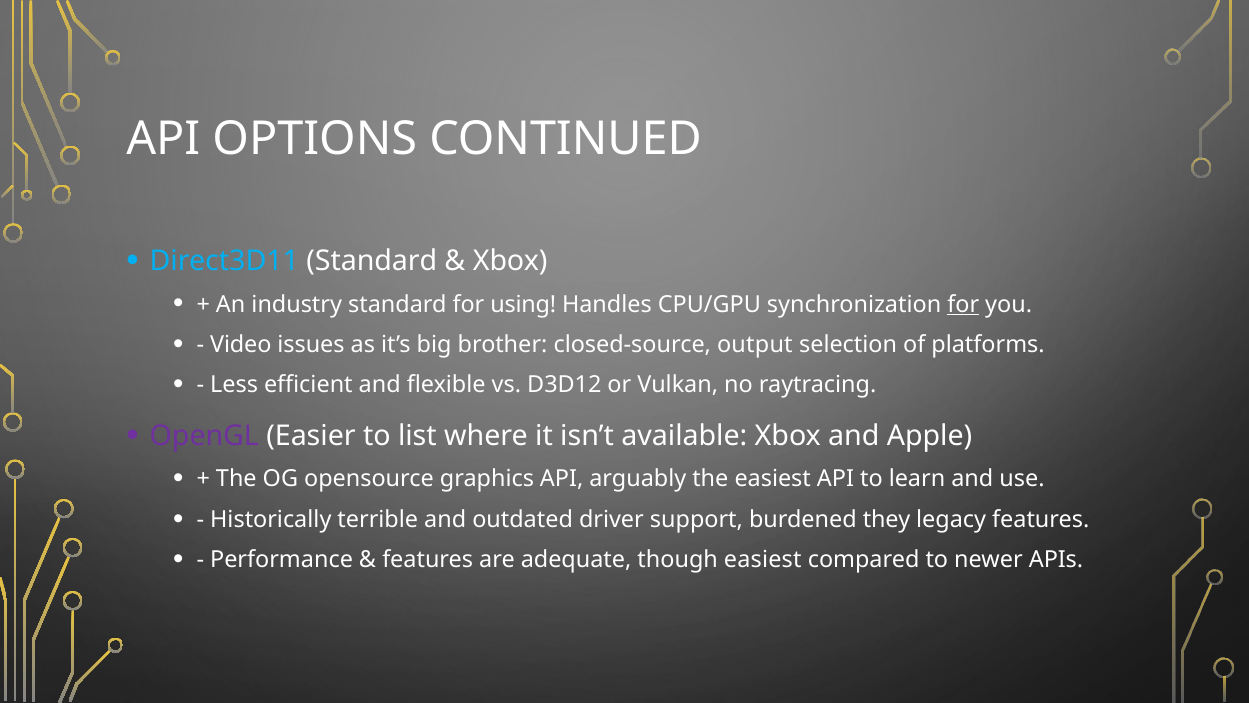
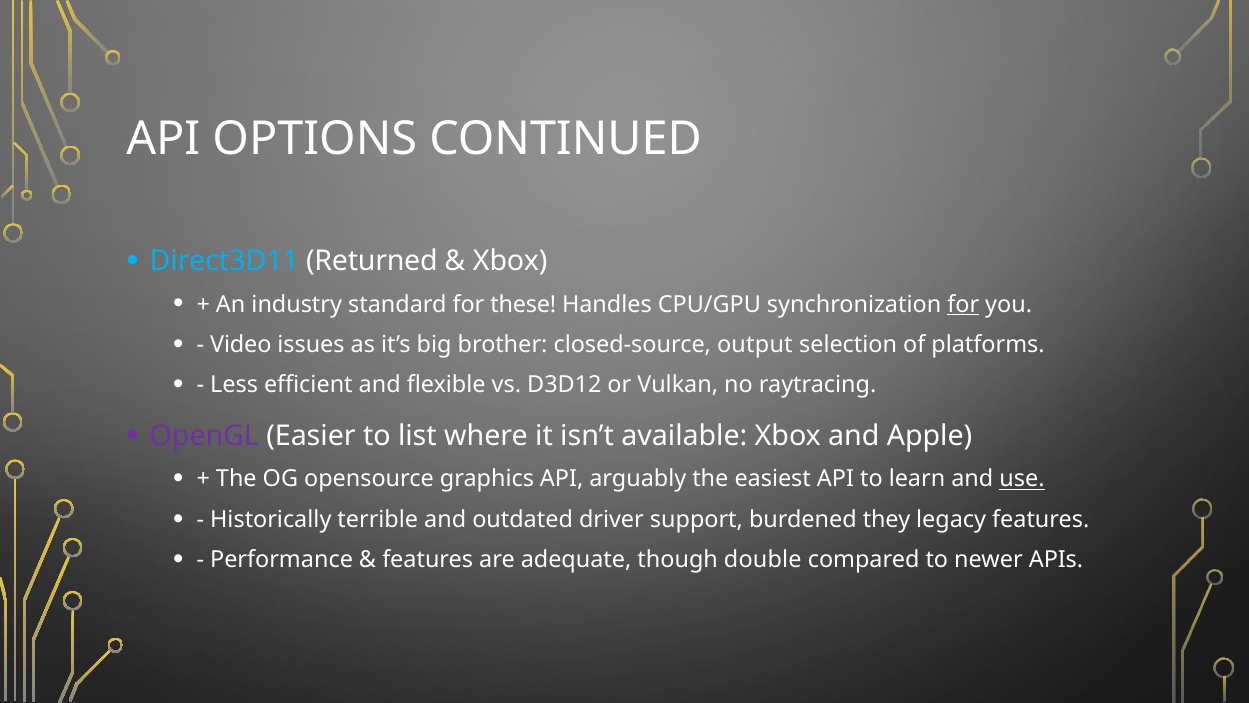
Direct3D11 Standard: Standard -> Returned (372, 261)
using: using -> these (523, 304)
use underline: none -> present (1022, 479)
though easiest: easiest -> double (763, 559)
